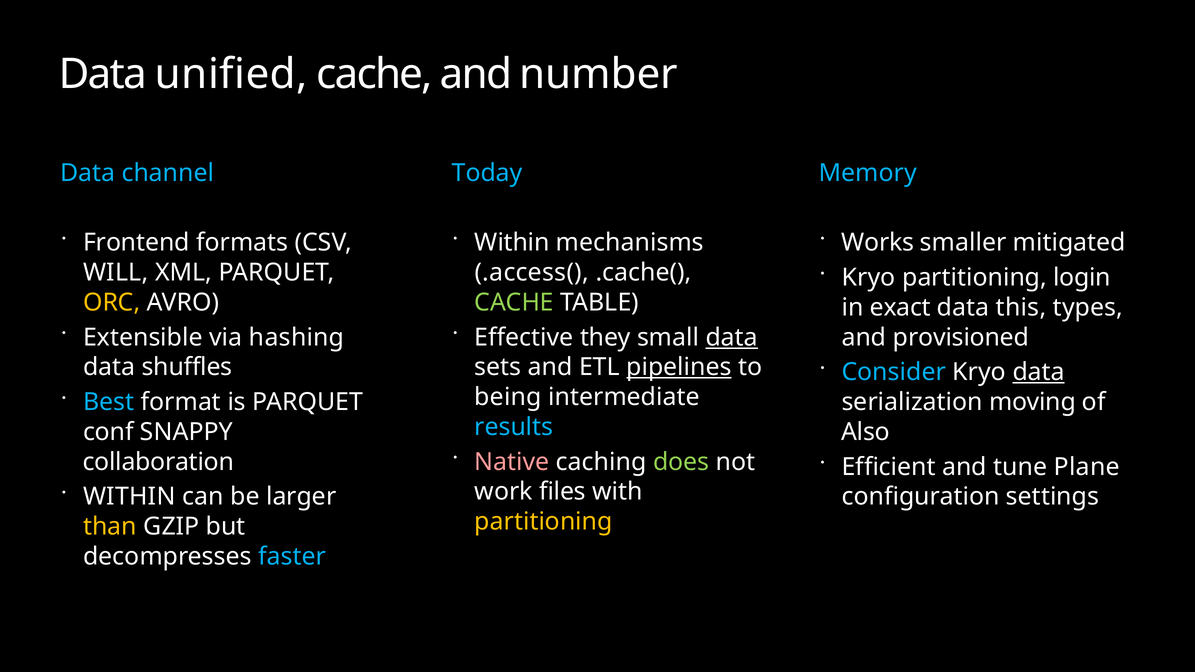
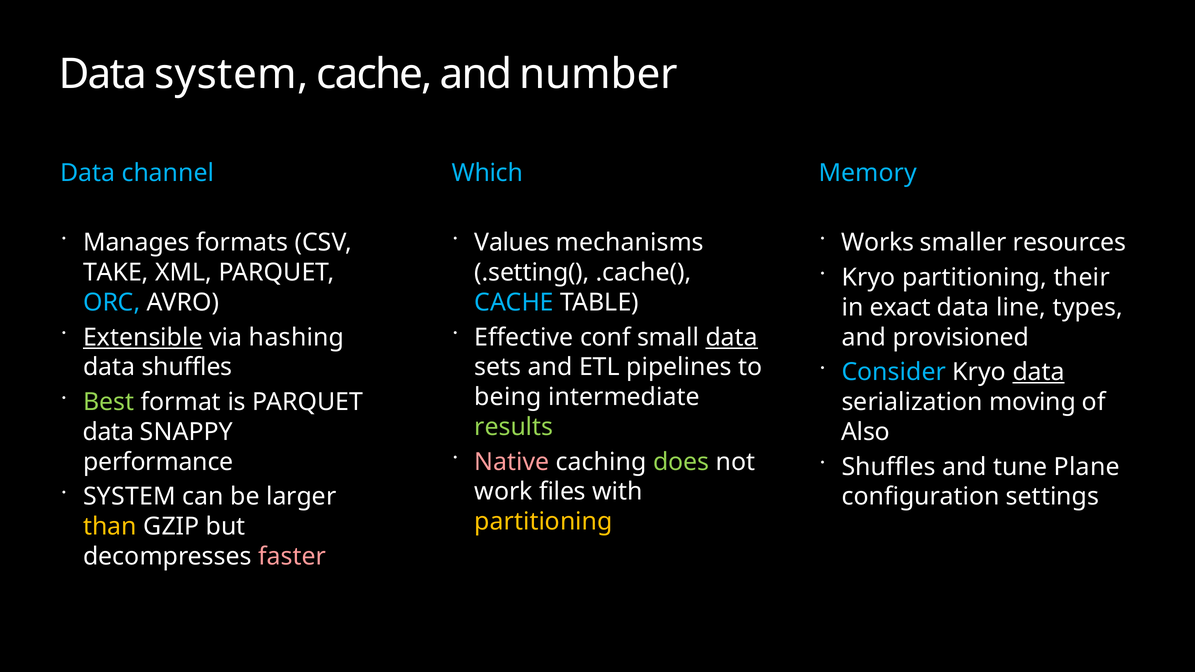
Data unified: unified -> system (231, 74)
Today: Today -> Which (487, 173)
Frontend: Frontend -> Manages (136, 243)
Within: Within -> Values (512, 243)
mitigated: mitigated -> resources (1070, 243)
WILL: WILL -> TAKE (116, 273)
login: login -> their (1082, 278)
.access(: .access( -> .setting( (532, 273)
ORC colour: yellow -> light blue (112, 303)
CACHE colour: light green -> light blue (514, 303)
this: this -> line (1021, 308)
Extensible underline: none -> present (143, 337)
they: they -> conf (605, 337)
pipelines underline: present -> none (679, 367)
Best colour: light blue -> light green (109, 402)
results colour: light blue -> light green (514, 427)
conf: conf -> data (108, 432)
collaboration: collaboration -> performance (158, 462)
Efficient: Efficient -> Shuffles (889, 467)
WITHIN: WITHIN -> SYSTEM (129, 497)
faster colour: light blue -> pink (292, 557)
